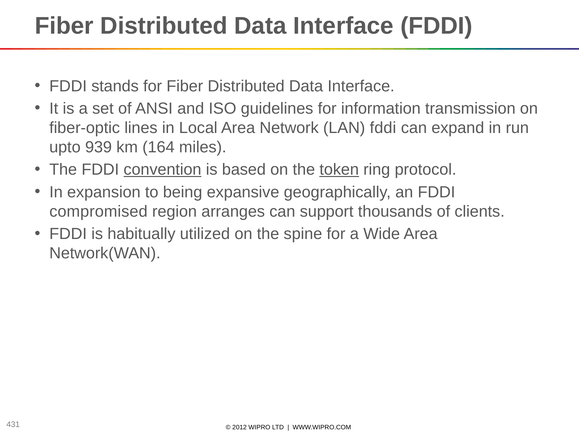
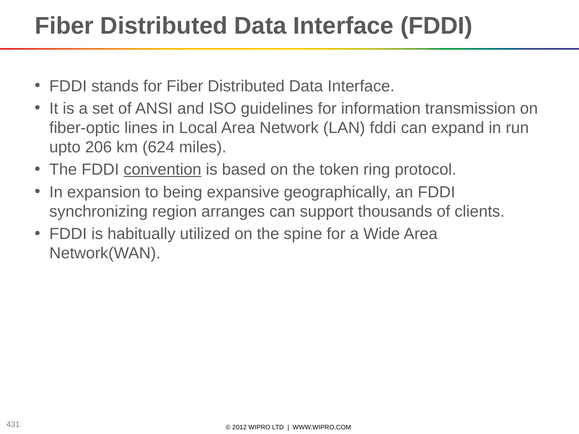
939: 939 -> 206 (99, 147)
164: 164 -> 624 (158, 147)
token underline: present -> none (339, 170)
compromised: compromised -> synchronizing (99, 212)
